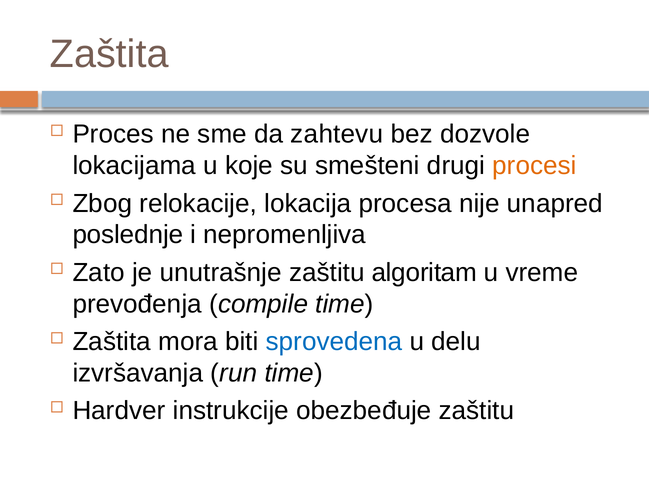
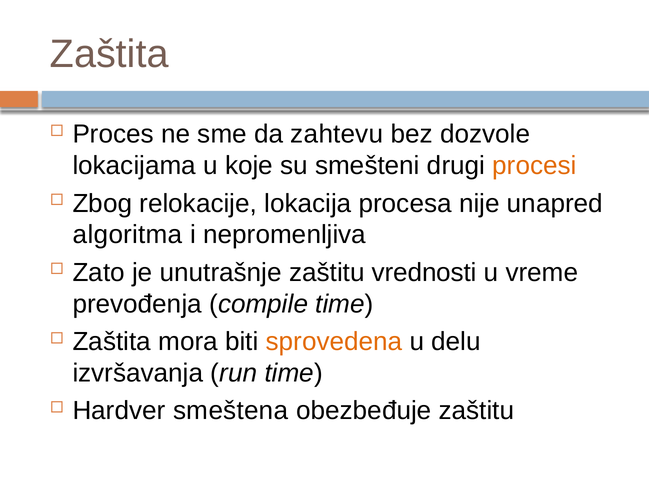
poslednje: poslednje -> algoritma (128, 235)
algoritam: algoritam -> vrednosti (424, 272)
sprovedena colour: blue -> orange (334, 341)
instrukcije: instrukcije -> smeštena (231, 411)
